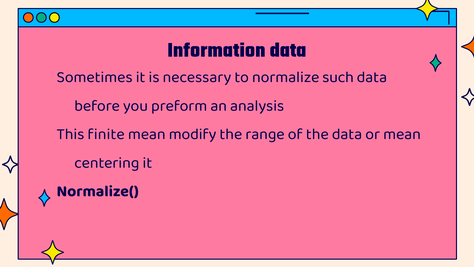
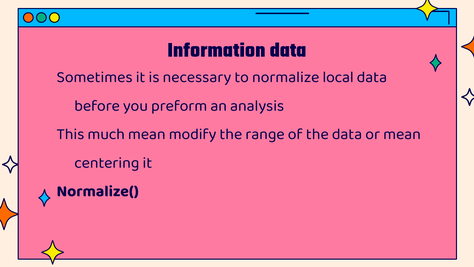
such: such -> local (338, 77)
finite: finite -> much (106, 134)
